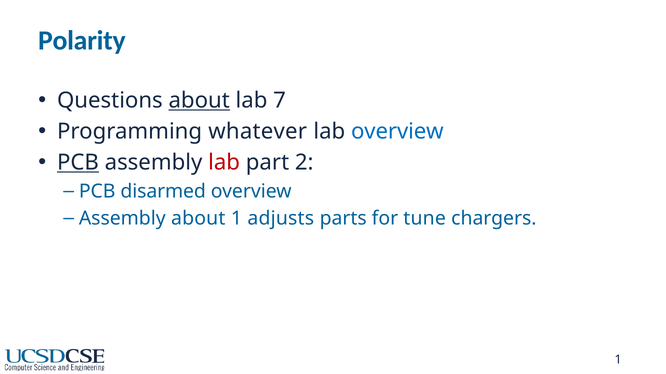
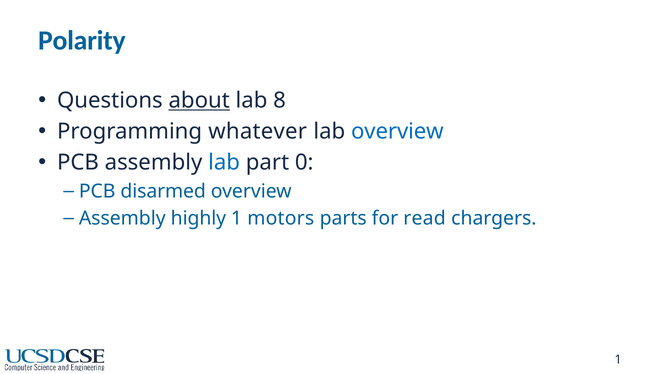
7: 7 -> 8 (280, 101)
PCB underline: present -> none (78, 163)
lab colour: red -> blue (224, 163)
2: 2 -> 0 (304, 163)
Assembly about: about -> highly (198, 219)
adjusts: adjusts -> motors (281, 219)
tune: tune -> read (425, 219)
